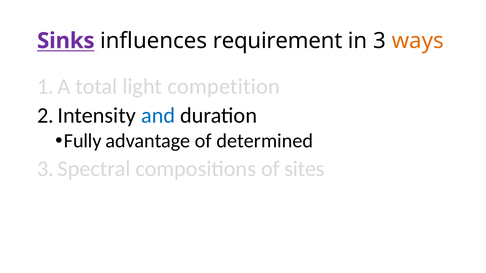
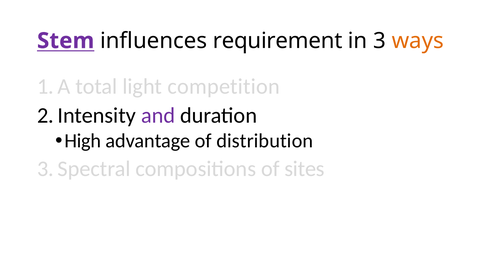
Sinks: Sinks -> Stem (66, 41)
and colour: blue -> purple (158, 116)
Fully: Fully -> High (83, 141)
determined: determined -> distribution (265, 141)
